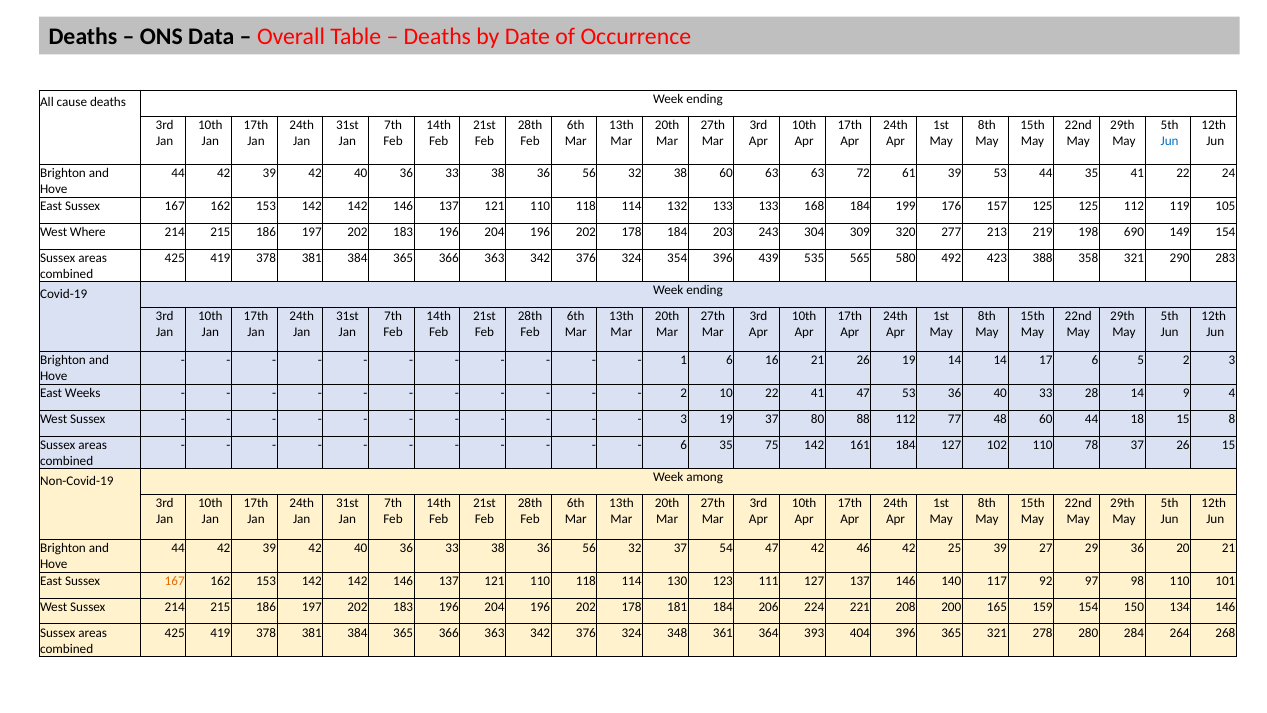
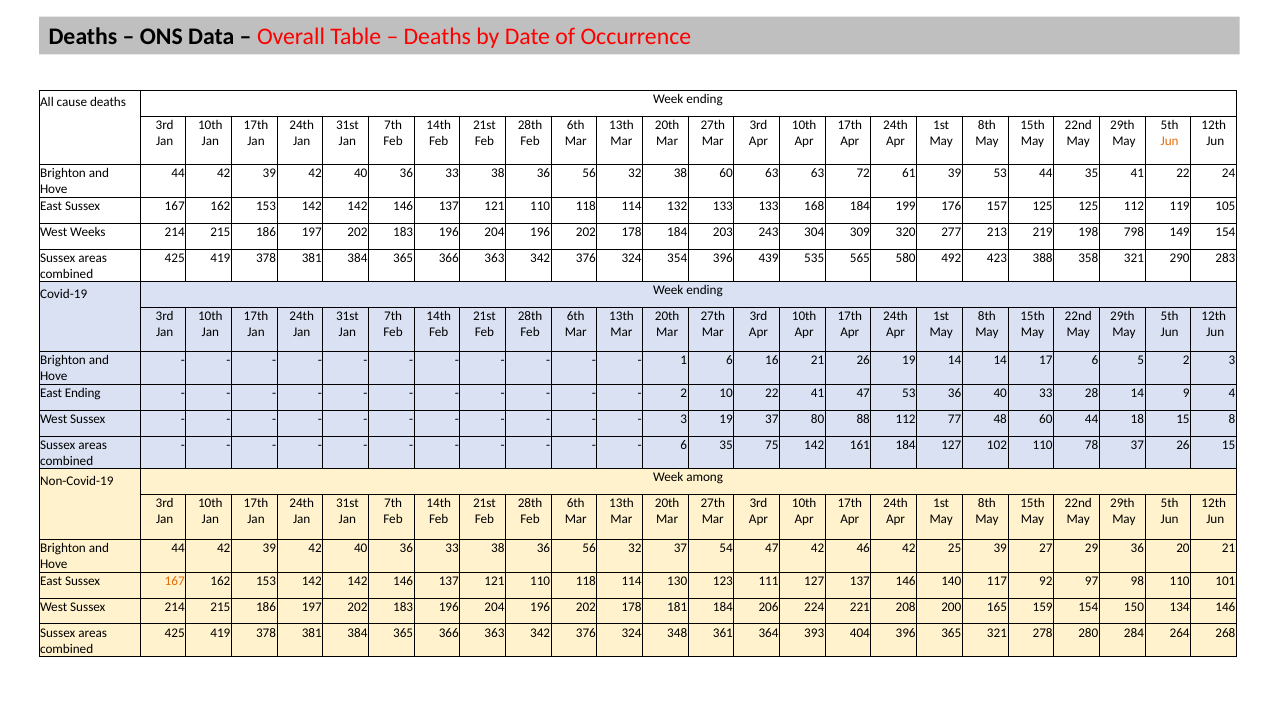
Jun colour: blue -> orange (1170, 141)
Where: Where -> Weeks (88, 232)
690: 690 -> 798 (1134, 232)
East Weeks: Weeks -> Ending (83, 393)
